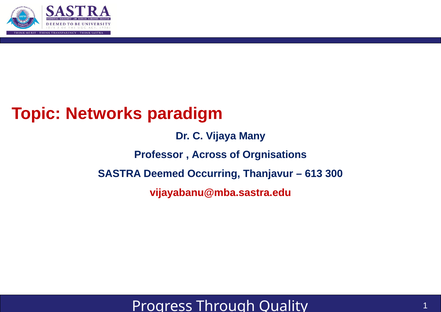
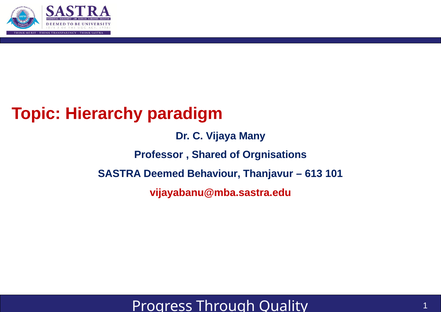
Networks: Networks -> Hierarchy (104, 114)
Across: Across -> Shared (209, 155)
Occurring: Occurring -> Behaviour (214, 174)
300: 300 -> 101 (334, 174)
